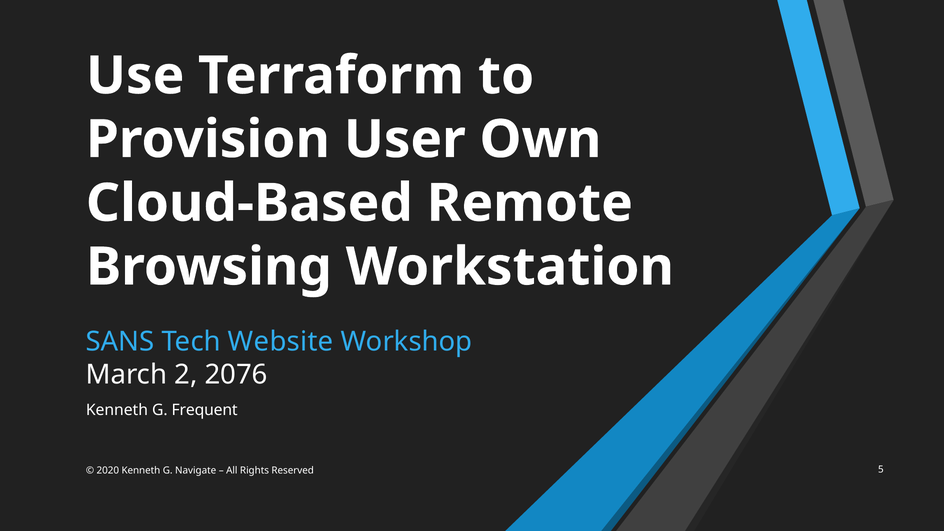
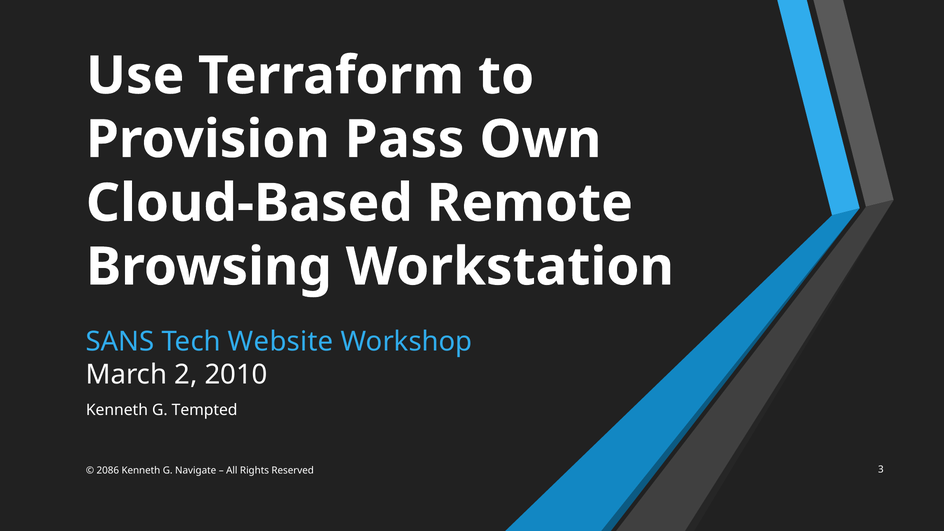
User: User -> Pass (404, 140)
2076: 2076 -> 2010 (236, 375)
Frequent: Frequent -> Tempted (205, 410)
2020: 2020 -> 2086 (108, 470)
5: 5 -> 3 (881, 469)
